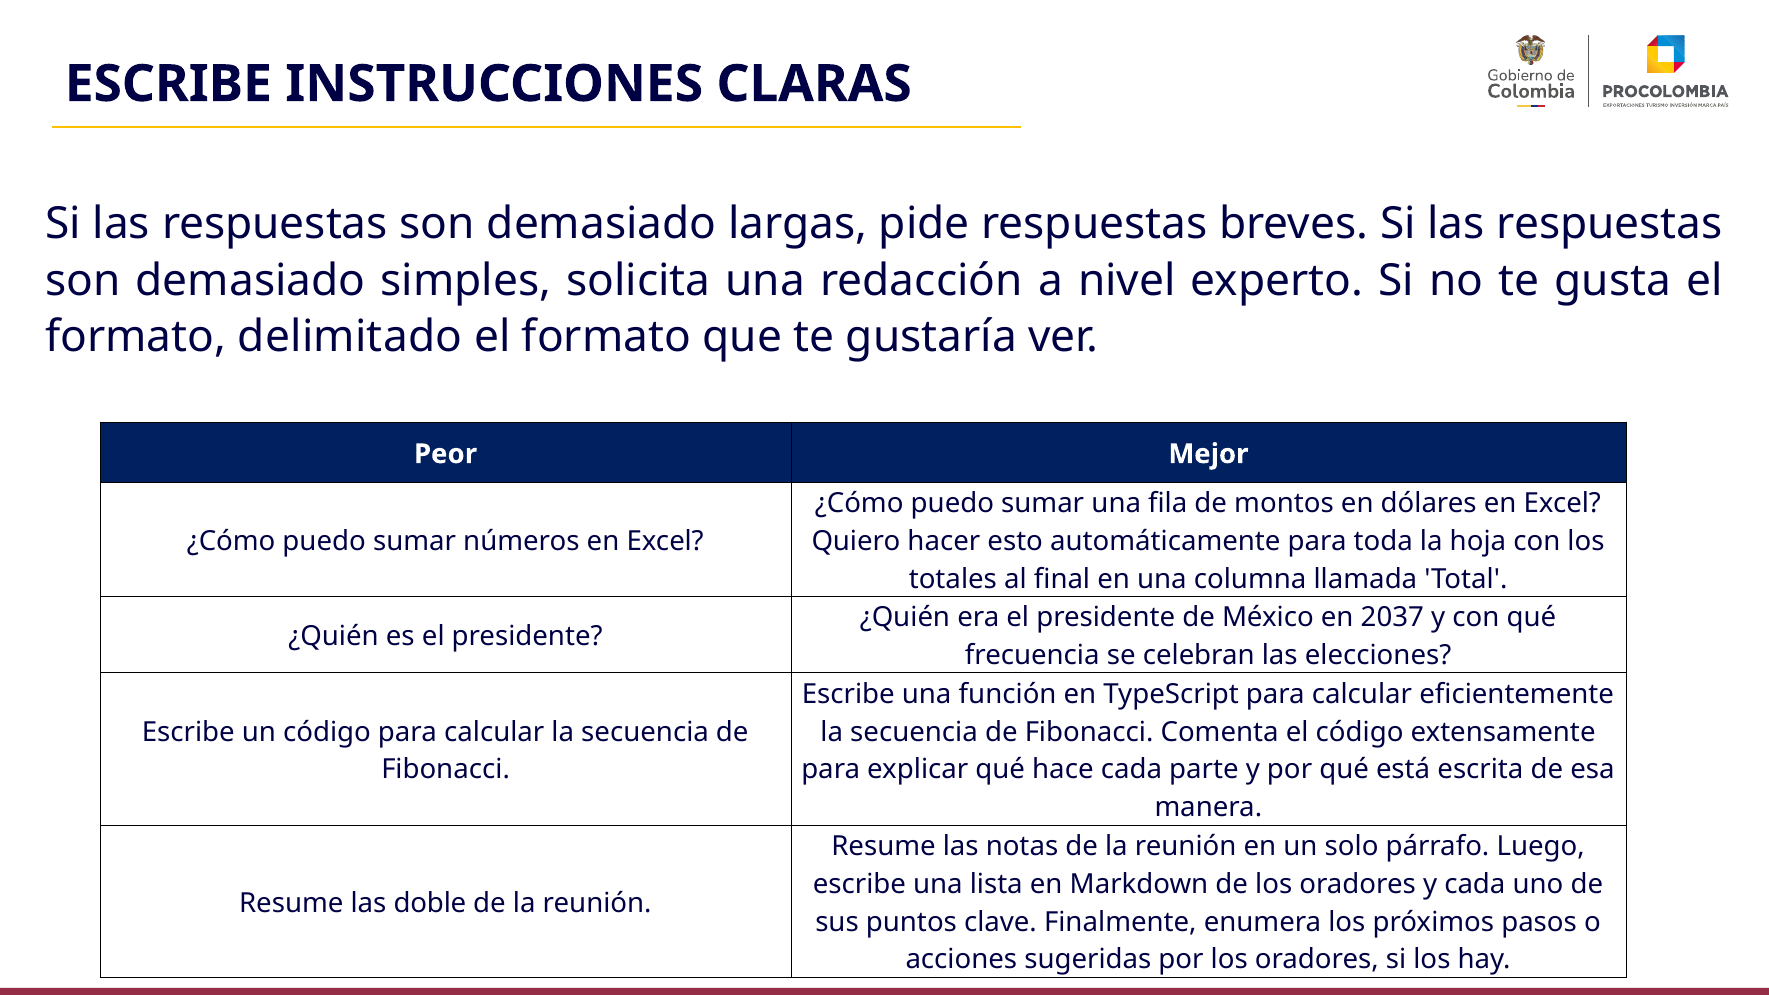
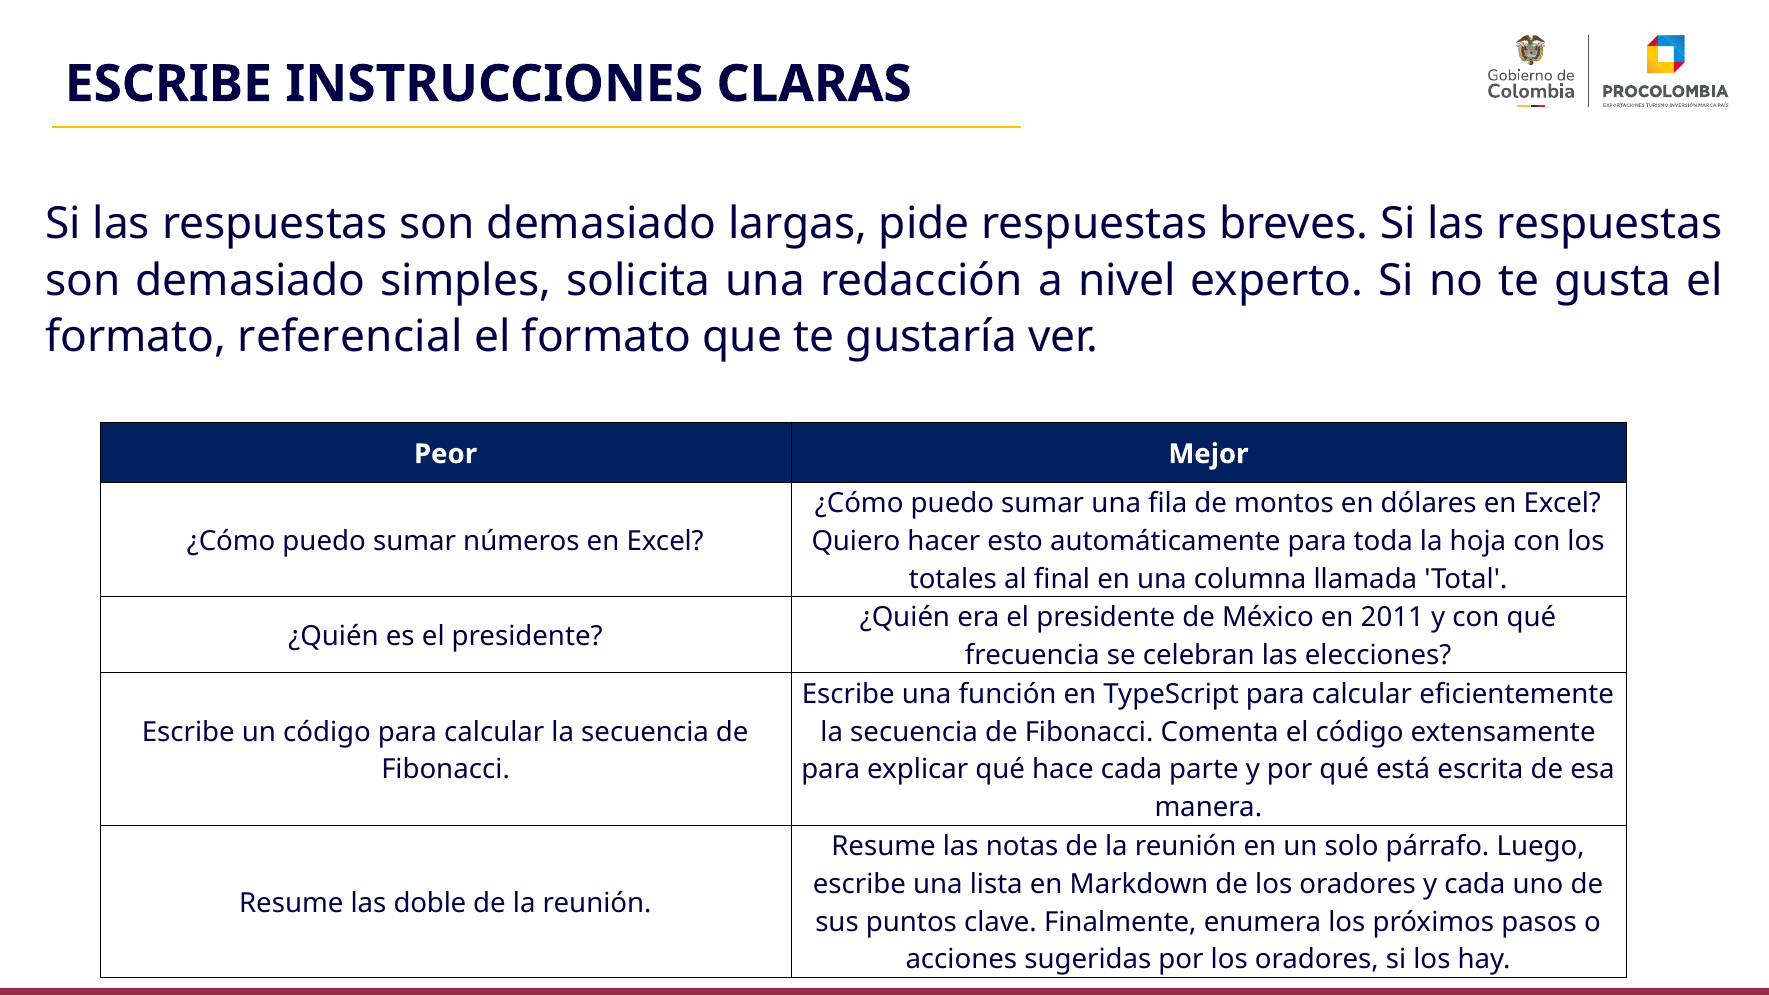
delimitado: delimitado -> referencial (350, 337)
2037: 2037 -> 2011 (1392, 618)
